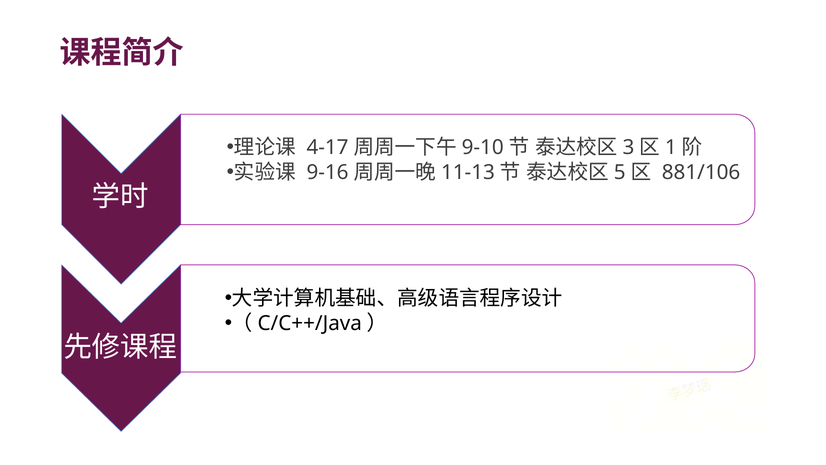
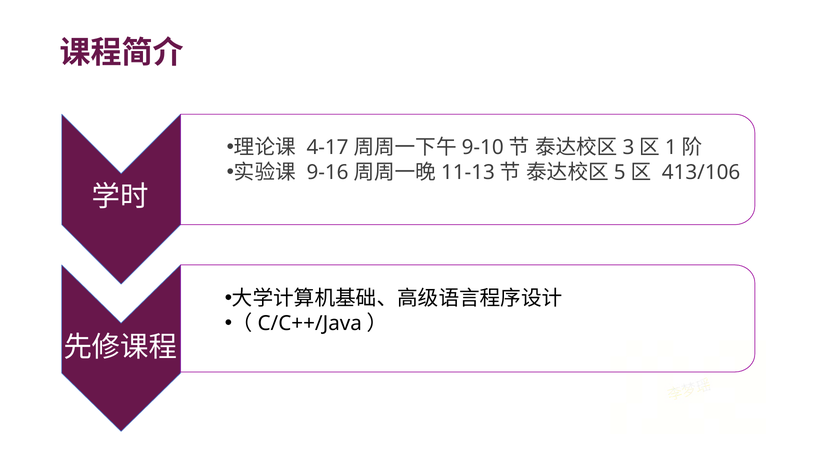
881/106: 881/106 -> 413/106 (701, 172)
